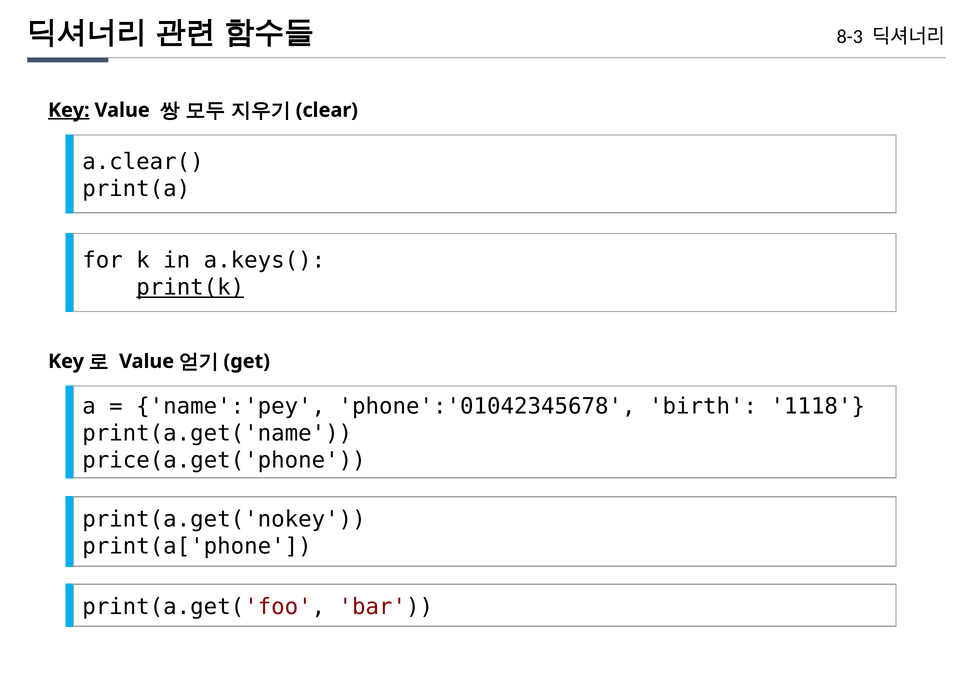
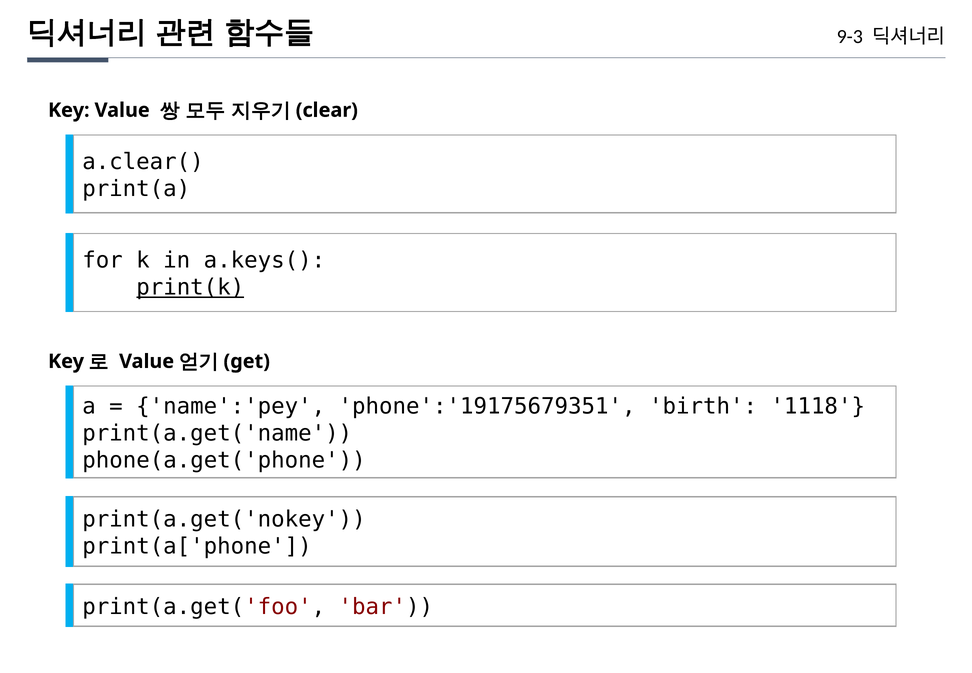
8-3: 8-3 -> 9-3 (850, 37)
Key underline: present -> none (69, 110)
phone':'01042345678: phone':'01042345678 -> phone':'19175679351 (487, 407)
price(a.get('phone: price(a.get('phone -> phone(a.get('phone (224, 460)
